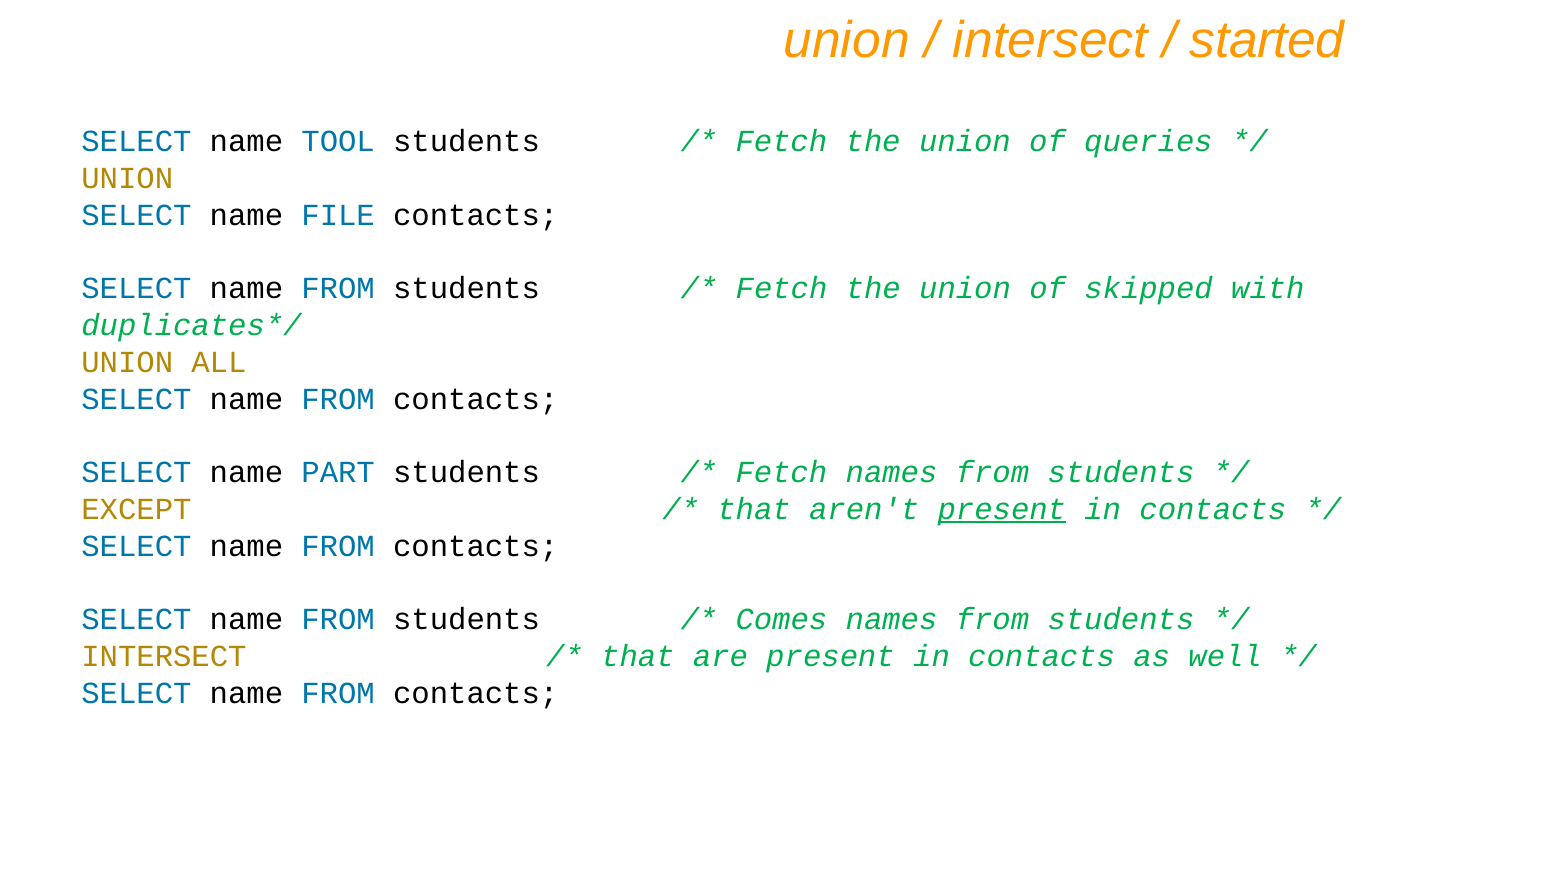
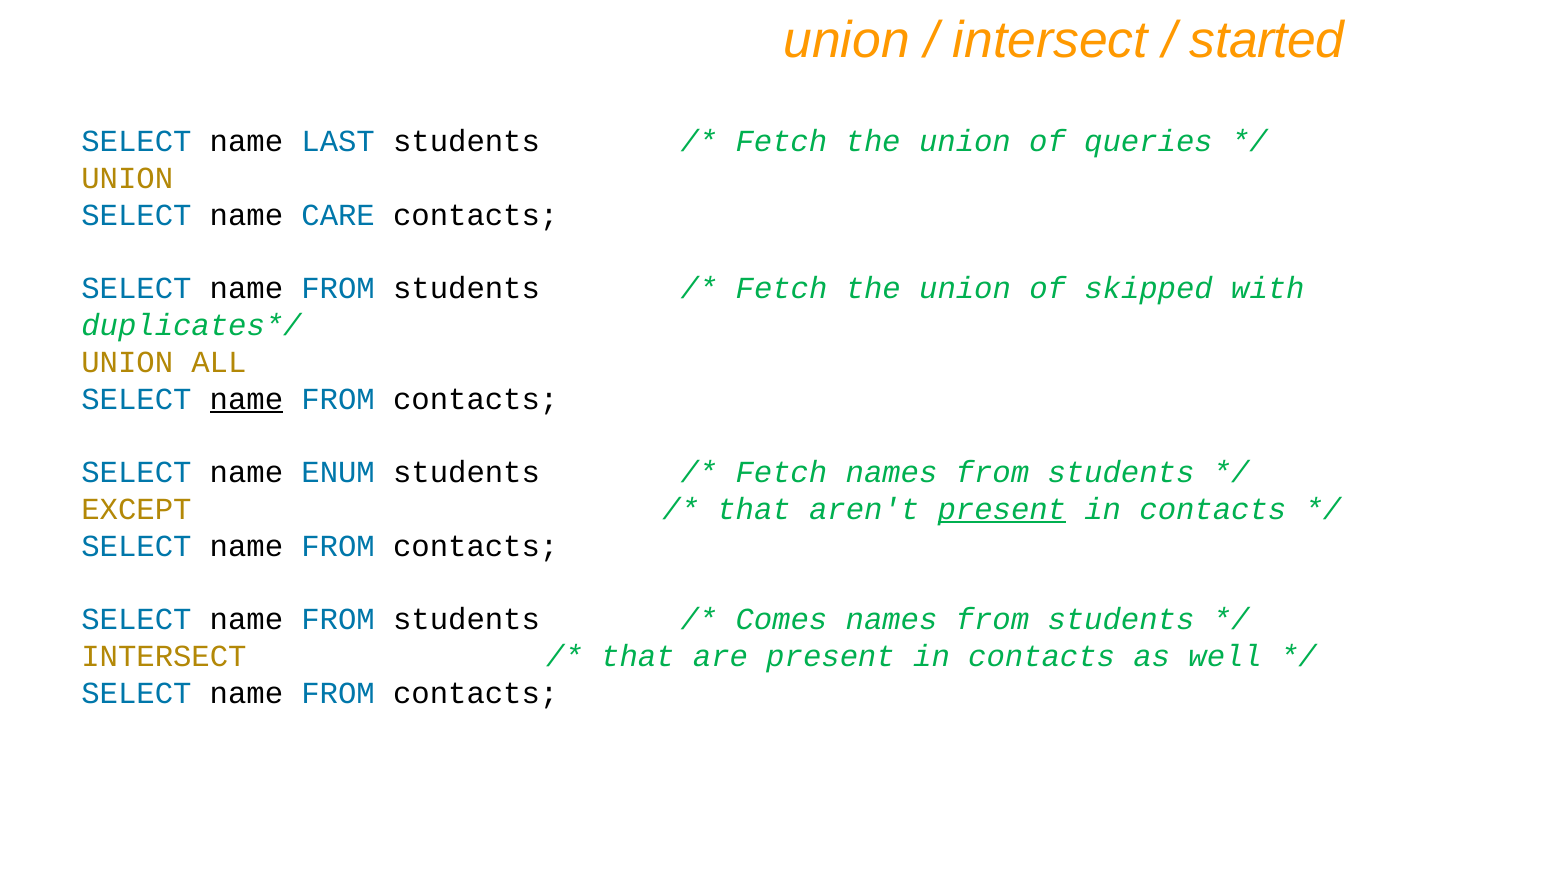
TOOL: TOOL -> LAST (338, 142)
FILE: FILE -> CARE (338, 215)
name underline: none -> present (246, 399)
PART: PART -> ENUM (338, 473)
